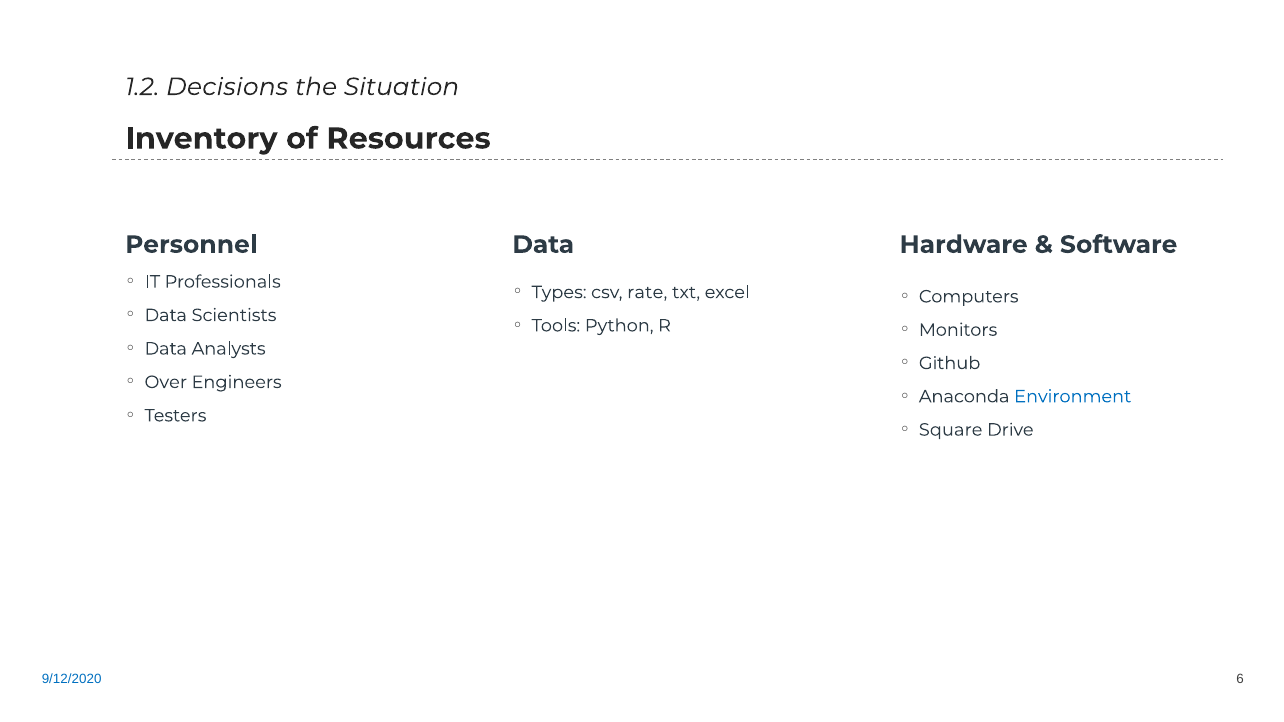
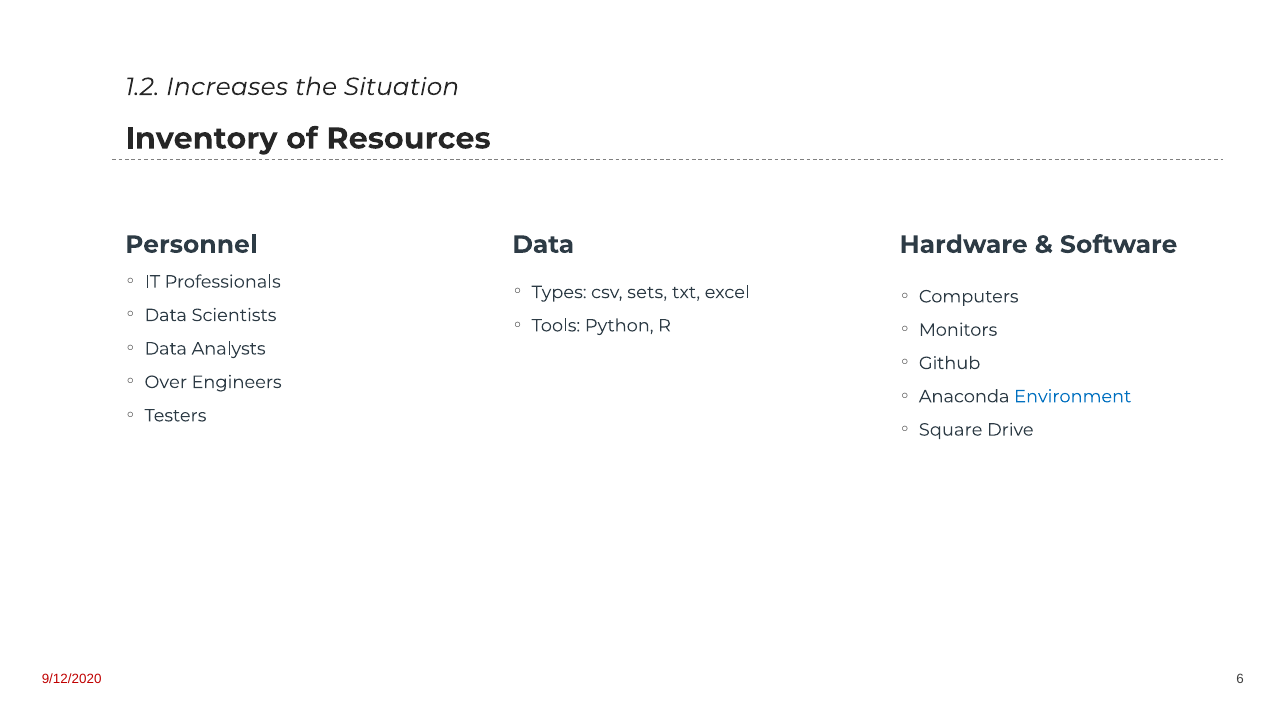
Decisions: Decisions -> Increases (227, 87)
rate: rate -> sets (647, 292)
9/12/2020 colour: blue -> red (72, 680)
